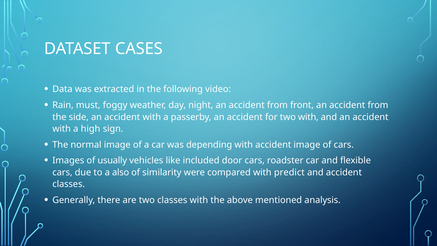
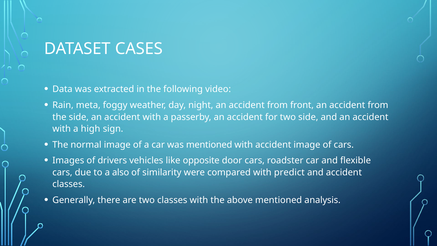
must: must -> meta (88, 105)
two with: with -> side (308, 117)
was depending: depending -> mentioned (209, 145)
usually: usually -> drivers (112, 160)
included: included -> opposite (201, 160)
